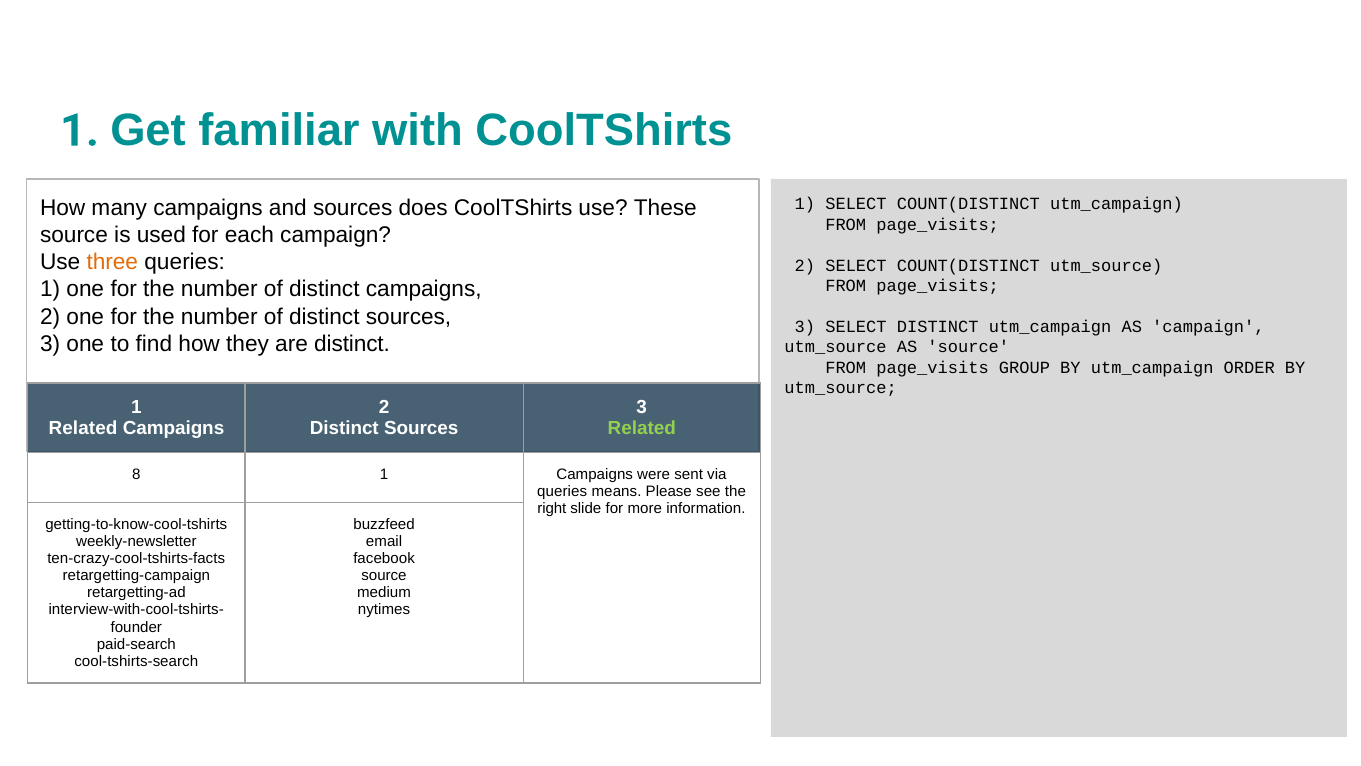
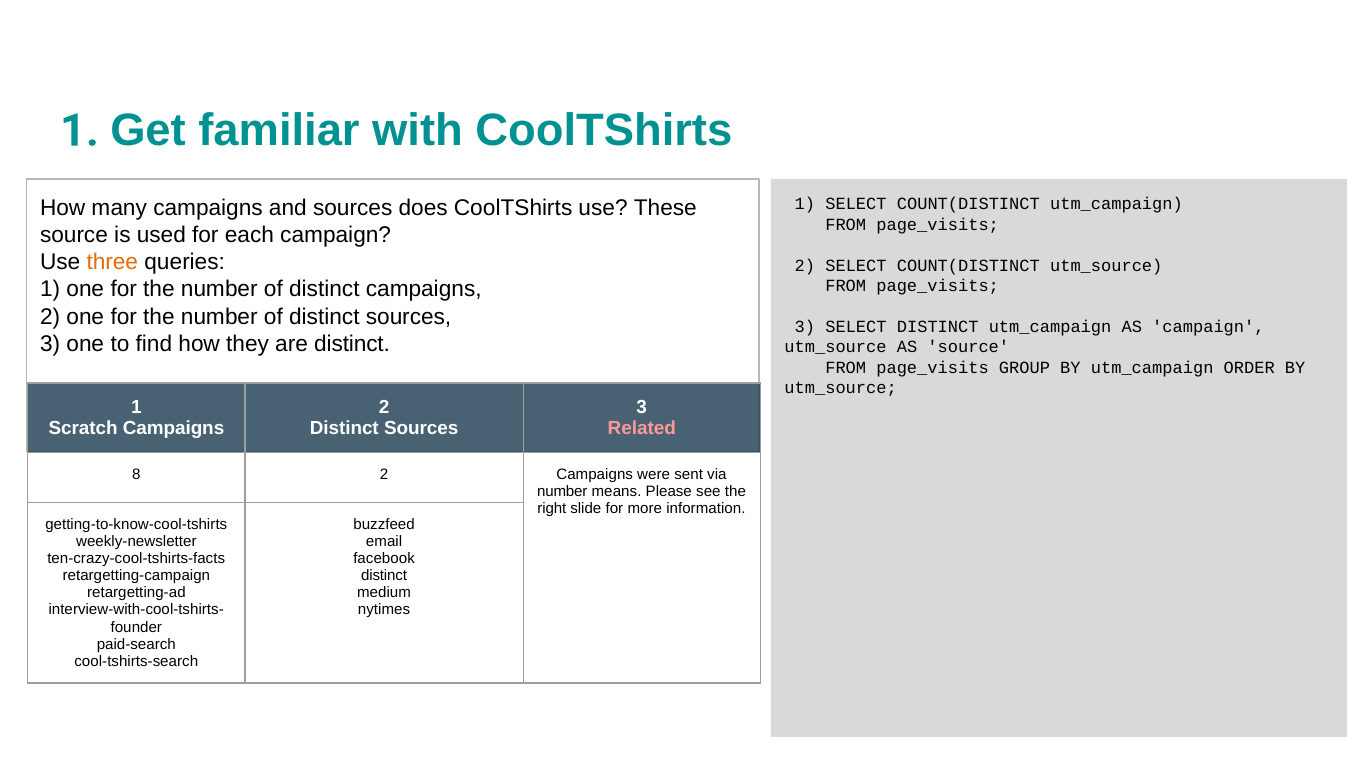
Related: Related -> Scratch (83, 428)
Related colour: light green -> pink (642, 428)
8 1: 1 -> 2 (384, 475)
queries: queries -> number (562, 492)
source: source -> distinct (384, 576)
